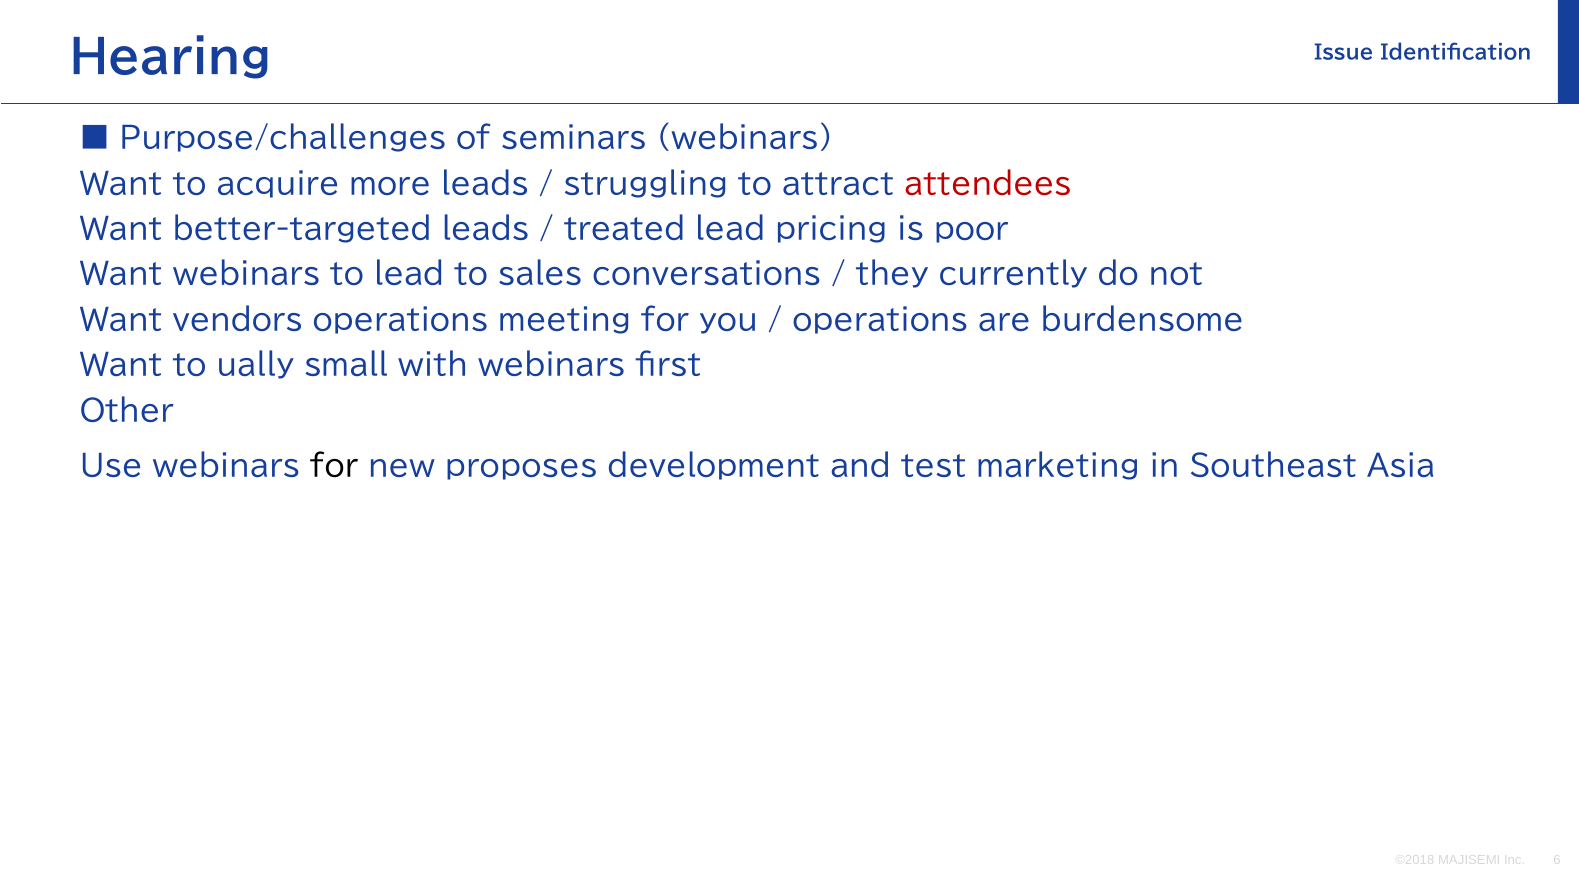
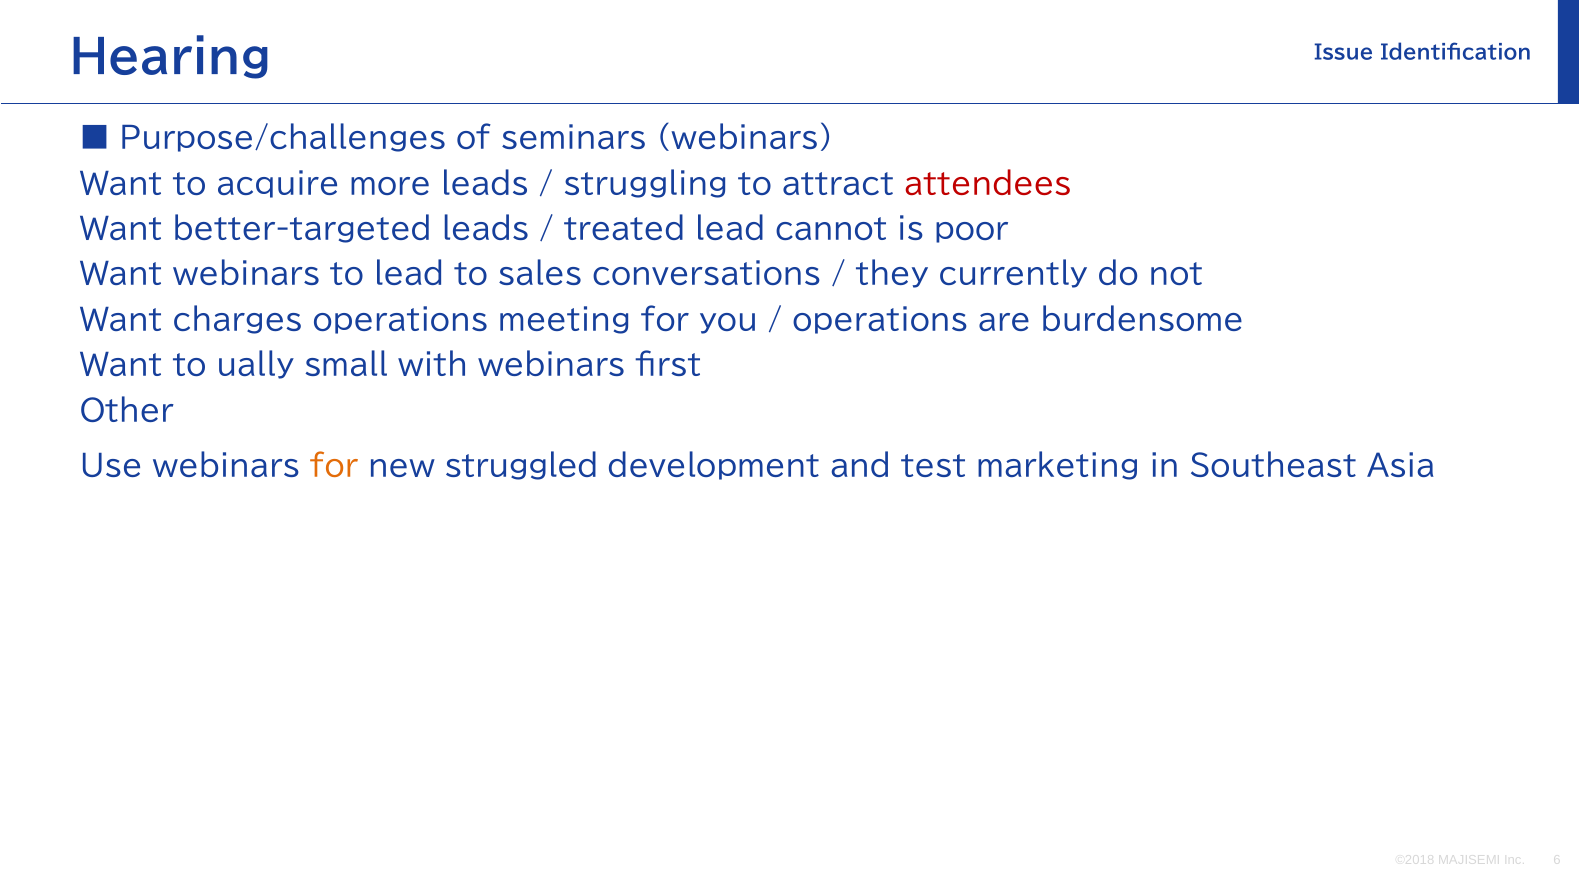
pricing: pricing -> cannot (831, 230)
vendors: vendors -> charges (238, 321)
for colour: black -> orange (334, 467)
proposes: proposes -> struggled (521, 467)
